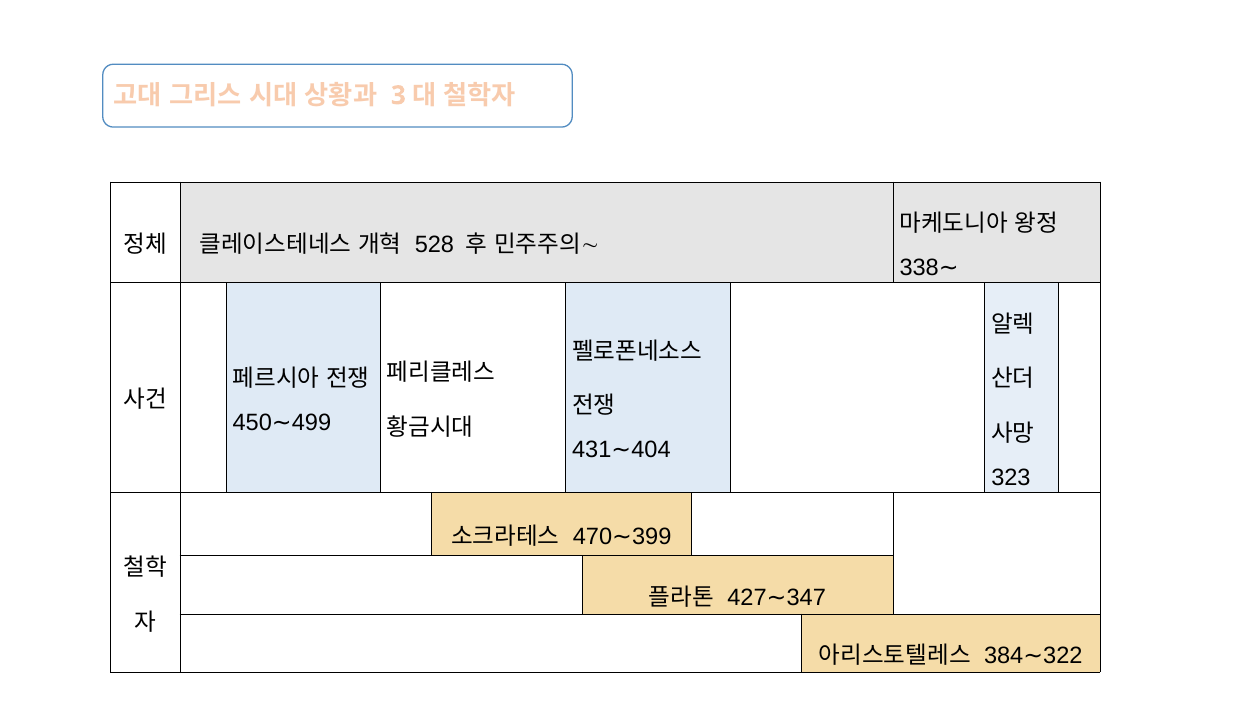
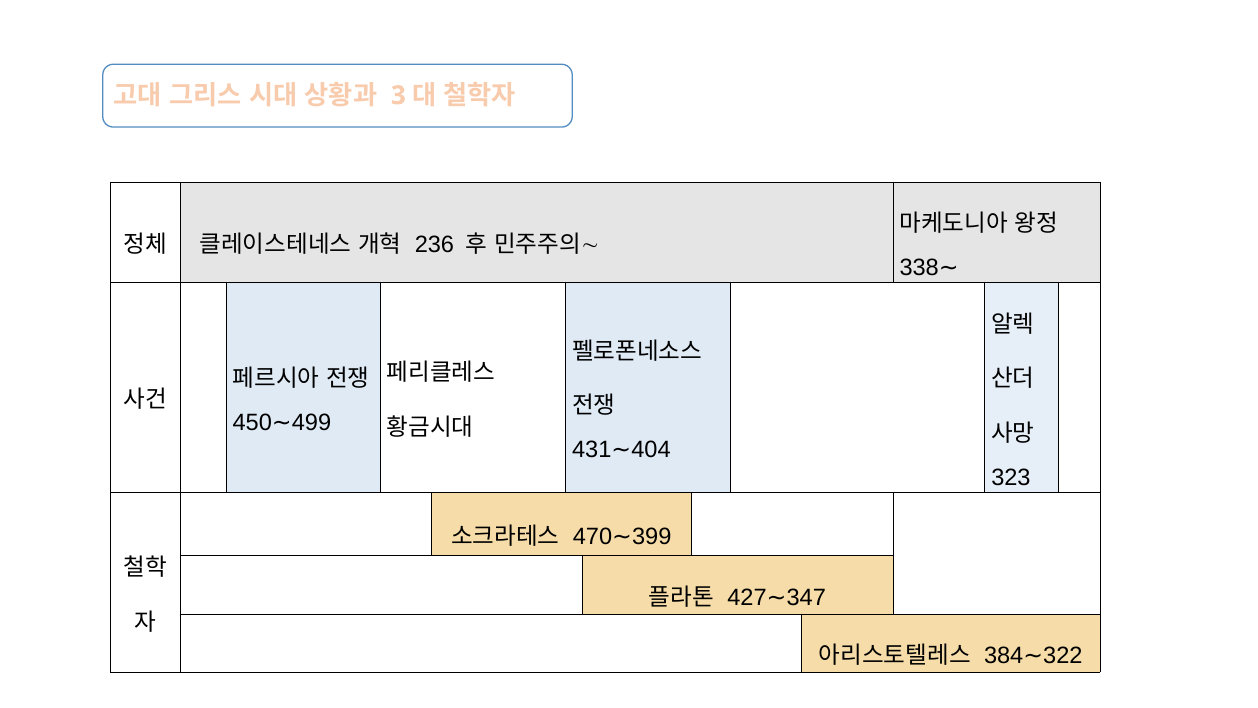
528: 528 -> 236 (434, 245)
